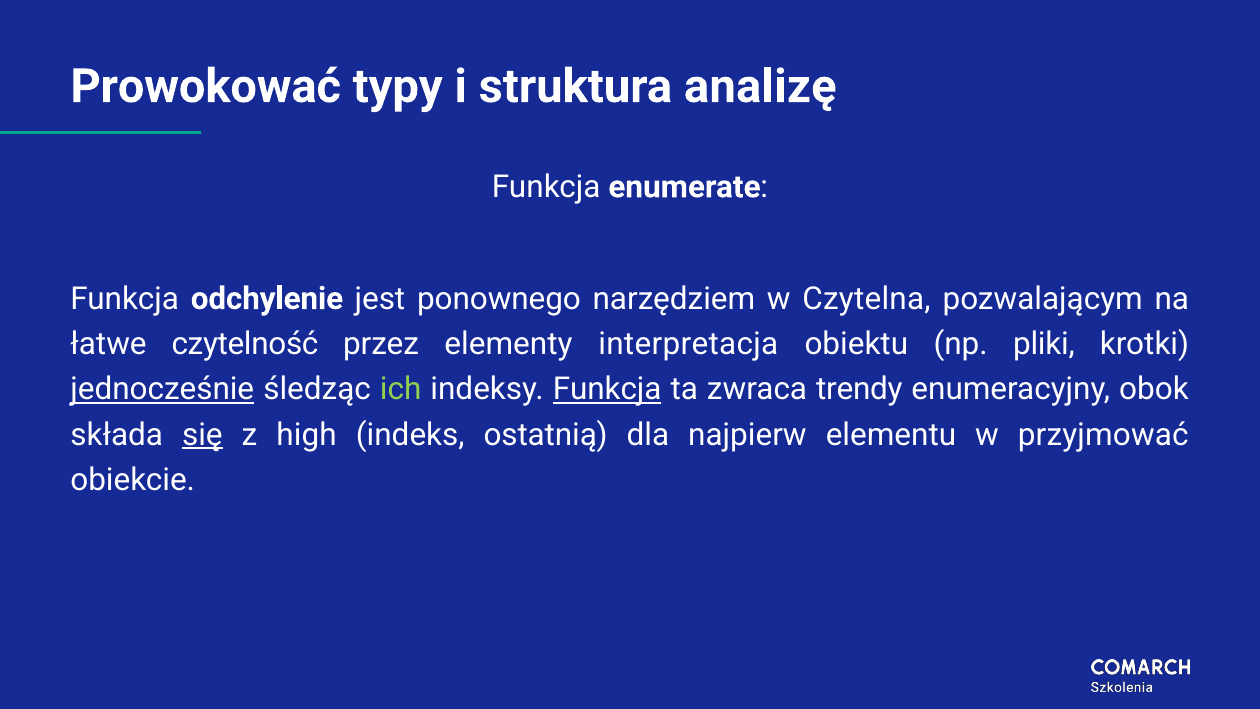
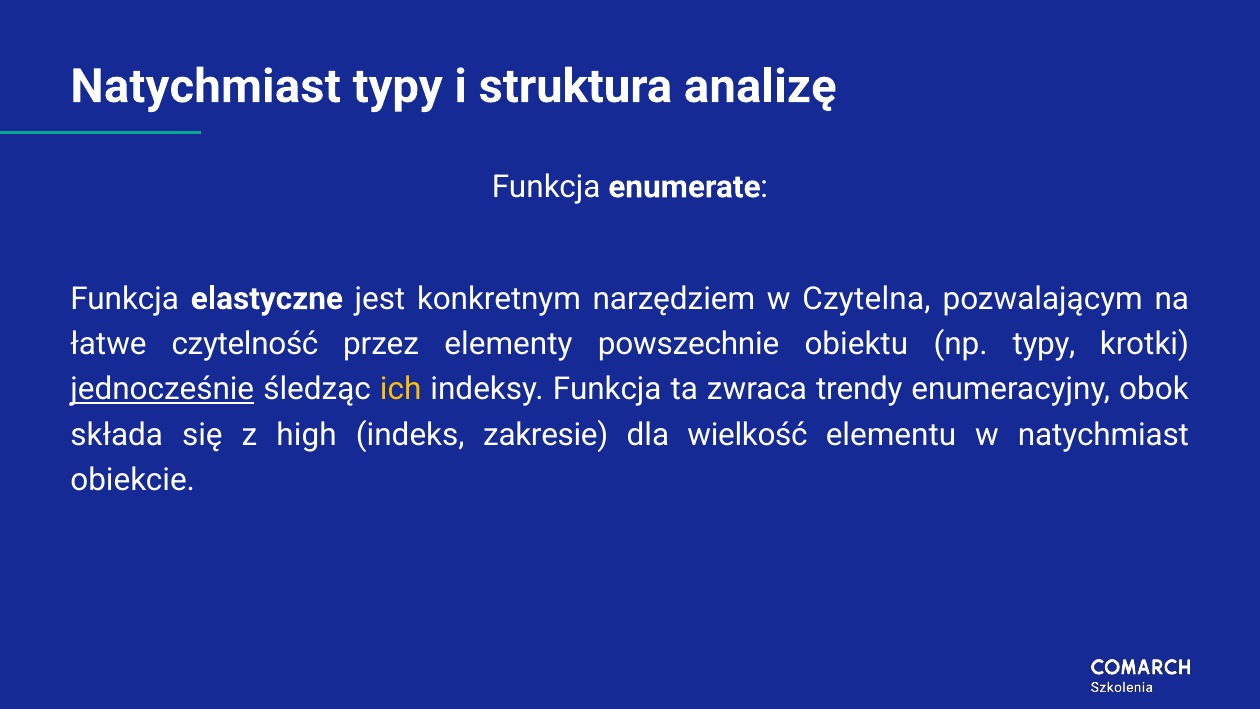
Prowokować: Prowokować -> Natychmiast (206, 86)
odchylenie: odchylenie -> elastyczne (267, 299)
ponownego: ponownego -> konkretnym (499, 299)
interpretacja: interpretacja -> powszechnie (689, 344)
np pliki: pliki -> typy (1044, 344)
ich colour: light green -> yellow (401, 389)
Funkcja underline: present -> none (607, 389)
się underline: present -> none (202, 435)
ostatnią: ostatnią -> zakresie (546, 435)
najpierw: najpierw -> wielkość (748, 435)
w przyjmować: przyjmować -> natychmiast (1103, 435)
